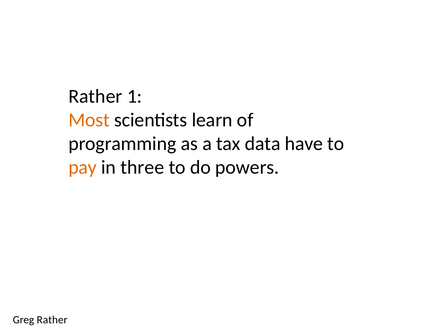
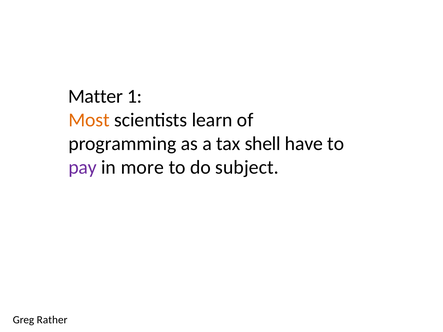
Rather: Rather -> Matter (96, 96)
data: data -> shell (263, 144)
pay colour: orange -> purple (83, 167)
three: three -> more (142, 167)
powers: powers -> subject (247, 167)
